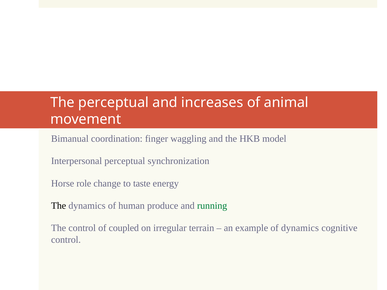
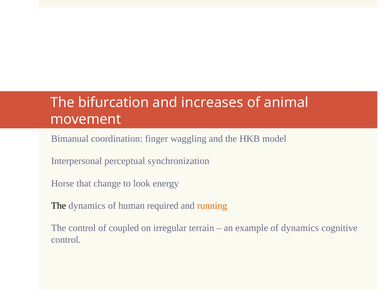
The perceptual: perceptual -> bifurcation (114, 103)
role: role -> that (84, 184)
taste: taste -> look (142, 184)
produce: produce -> required (163, 206)
running colour: green -> orange (212, 206)
